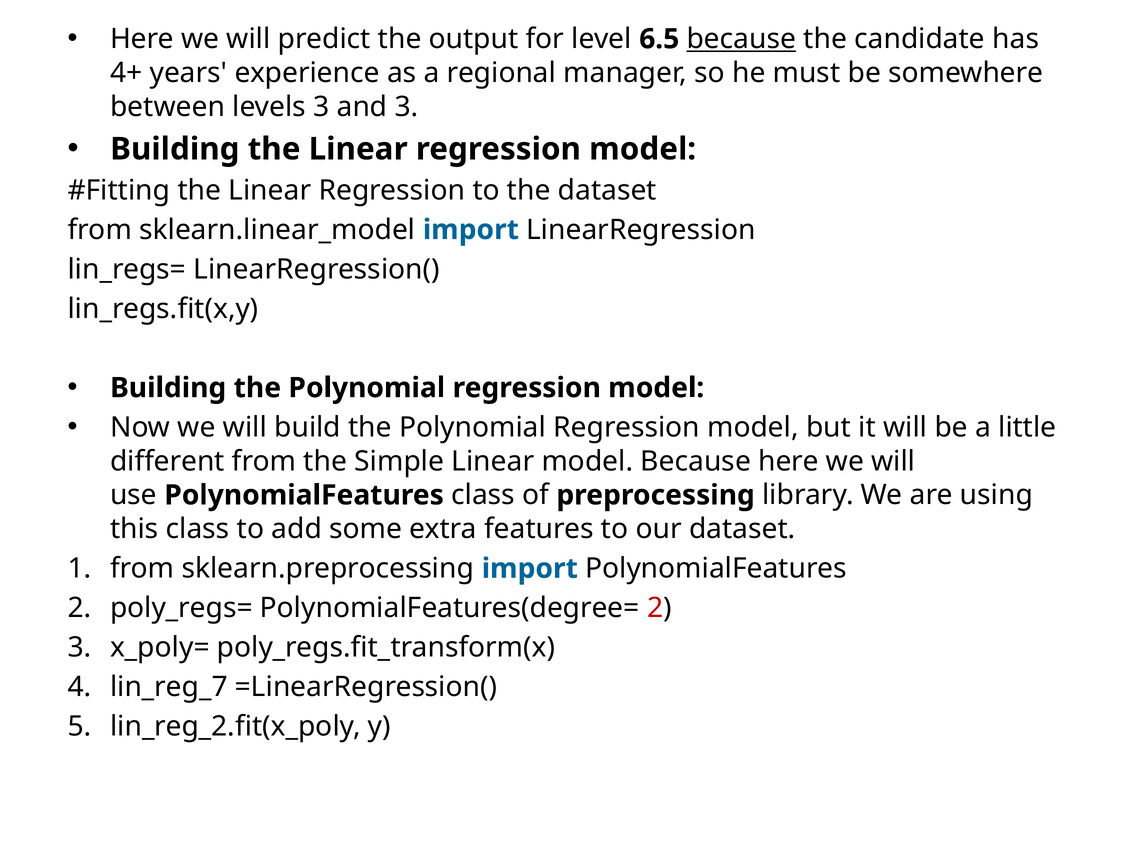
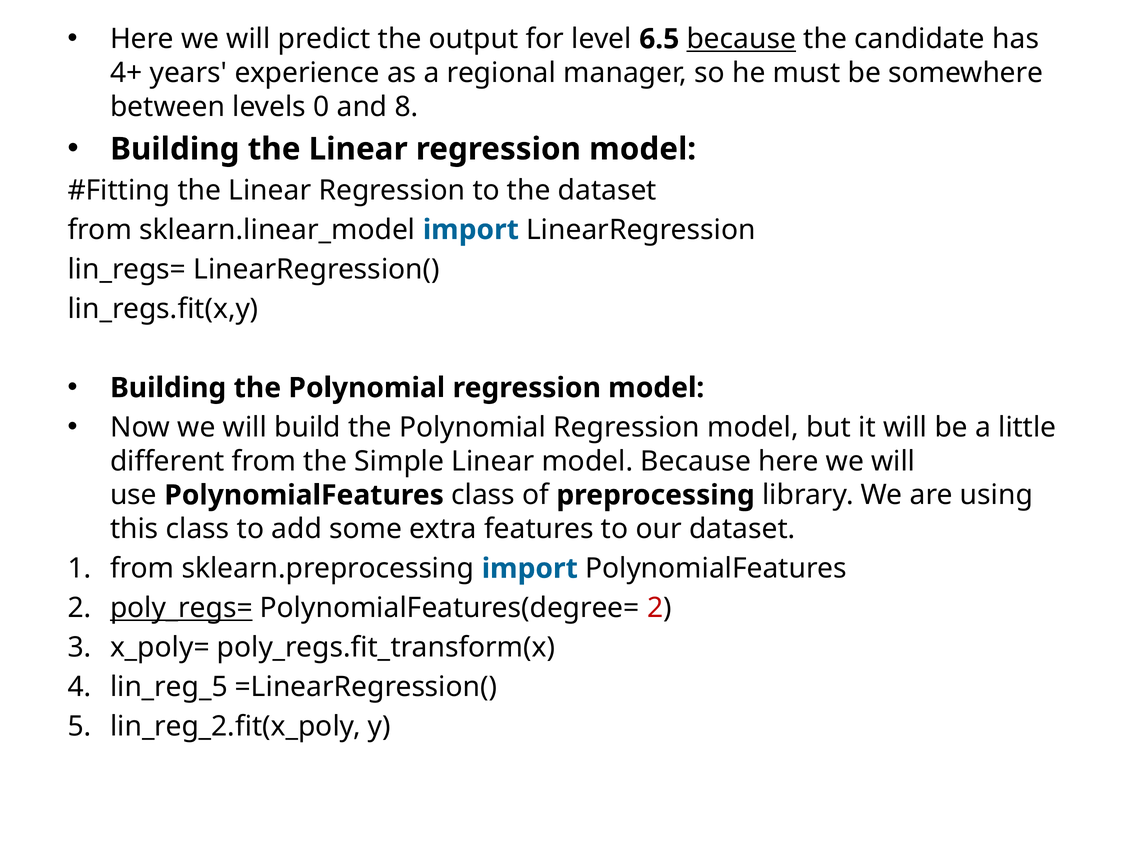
levels 3: 3 -> 0 (321, 107)
and 3: 3 -> 8 (406, 107)
poly_regs= underline: none -> present (181, 608)
lin_reg_7: lin_reg_7 -> lin_reg_5 (169, 687)
